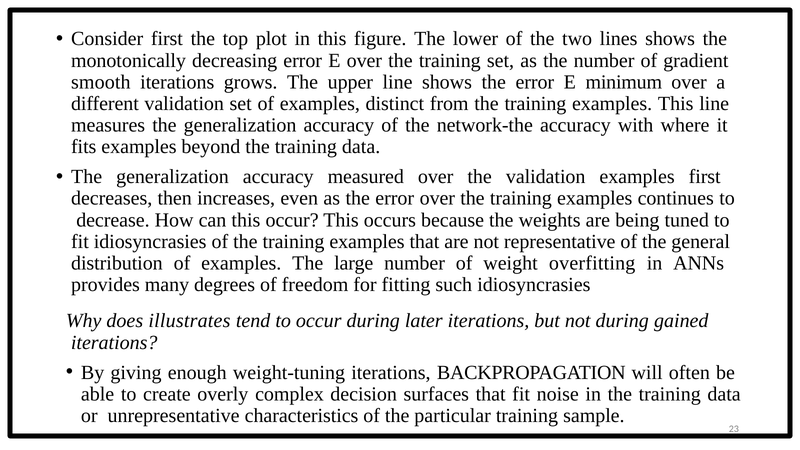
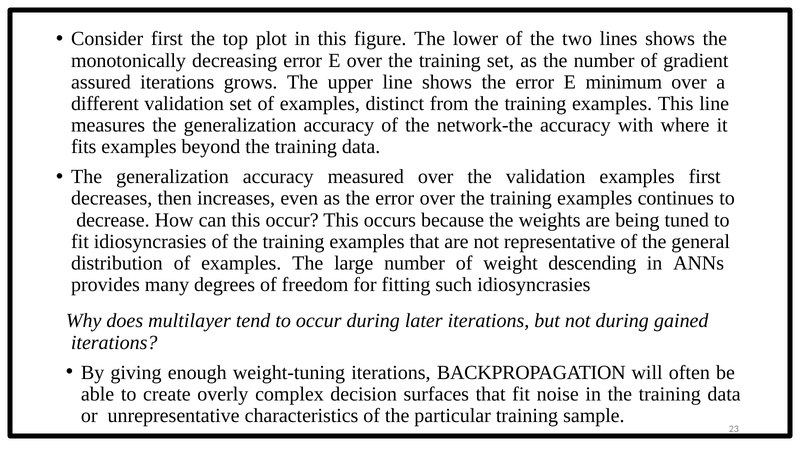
smooth: smooth -> assured (101, 82)
overfitting: overfitting -> descending (592, 263)
illustrates: illustrates -> multilayer (190, 321)
